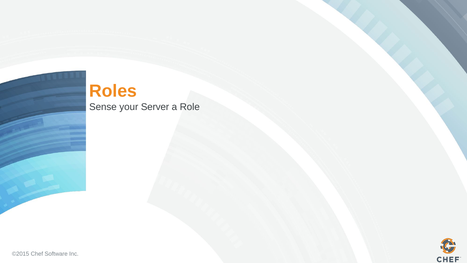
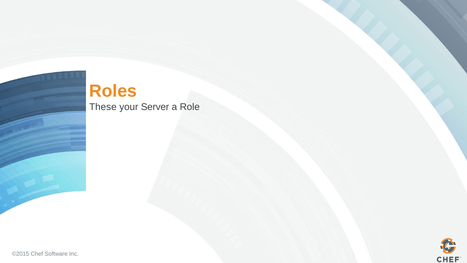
Sense: Sense -> These (103, 107)
